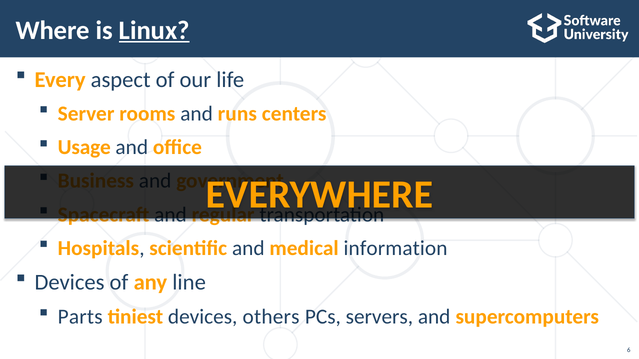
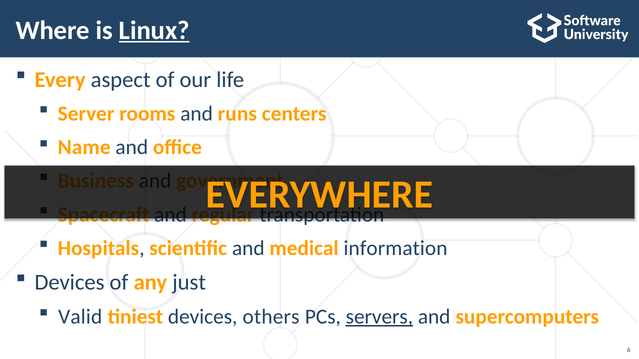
Usage: Usage -> Name (84, 148)
line: line -> just (189, 283)
Parts: Parts -> Valid (80, 317)
servers underline: none -> present (379, 317)
